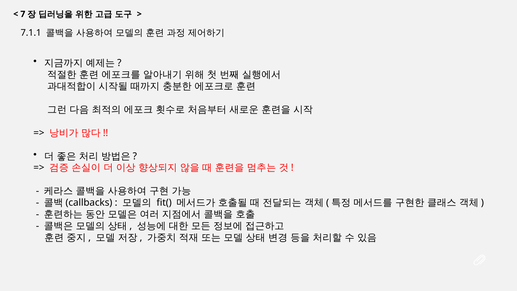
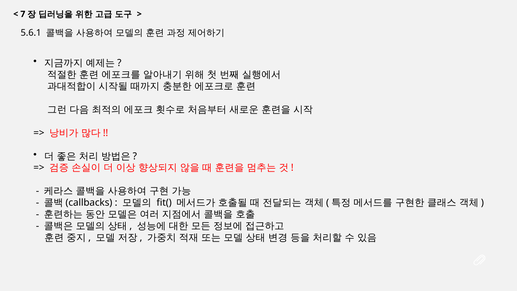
7.1.1: 7.1.1 -> 5.6.1 (31, 33)
